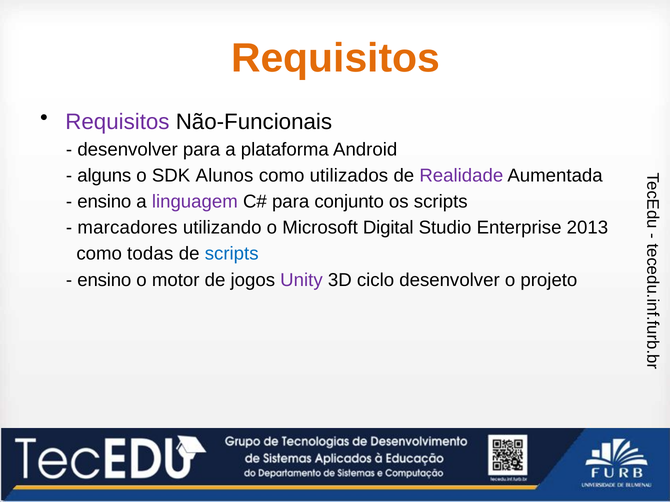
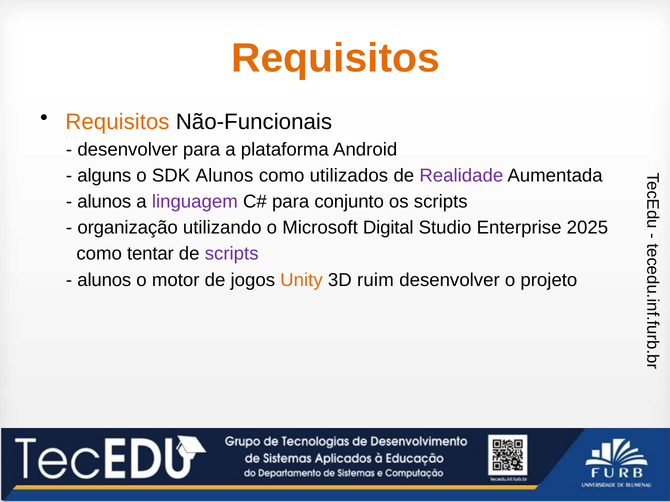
Requisitos colour: purple -> orange (117, 122)
ensino: ensino -> alunos (104, 202)
marcadores: marcadores -> organização (128, 228)
2013: 2013 -> 2025 (587, 228)
todas: todas -> tentar (150, 254)
scripts colour: blue -> purple (232, 254)
ensino: ensino -> alunos (104, 280)
Unity colour: purple -> orange (301, 280)
ciclo: ciclo -> ruim (375, 280)
